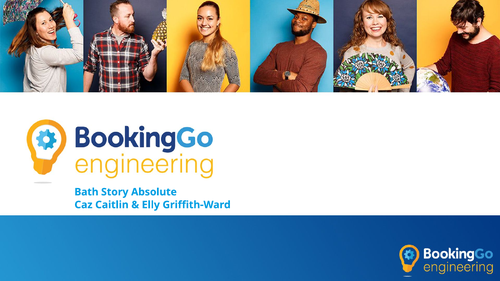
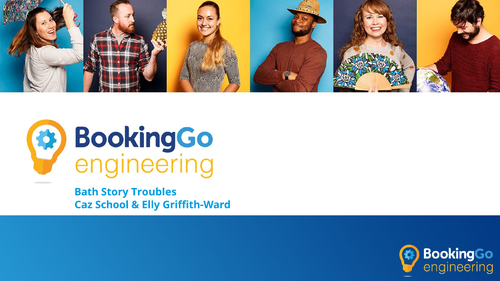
Absolute: Absolute -> Troubles (154, 192)
Caitlin: Caitlin -> School (112, 205)
